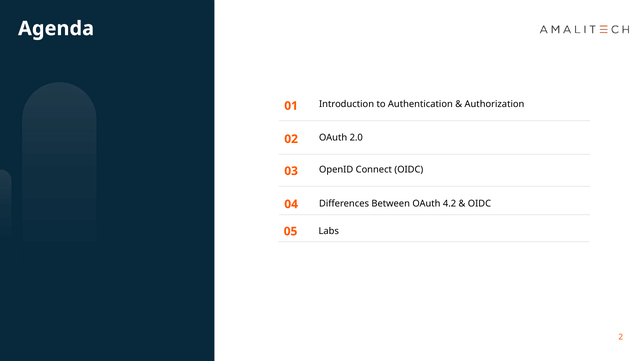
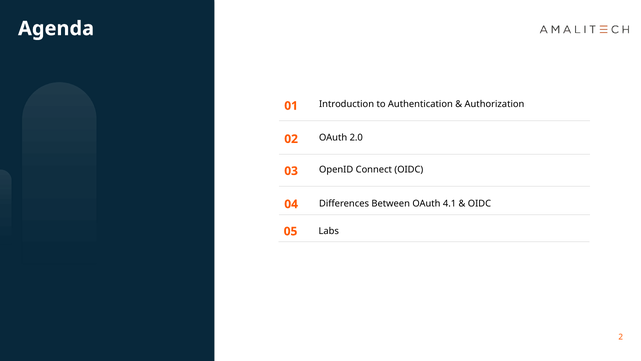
4.2: 4.2 -> 4.1 (450, 204)
